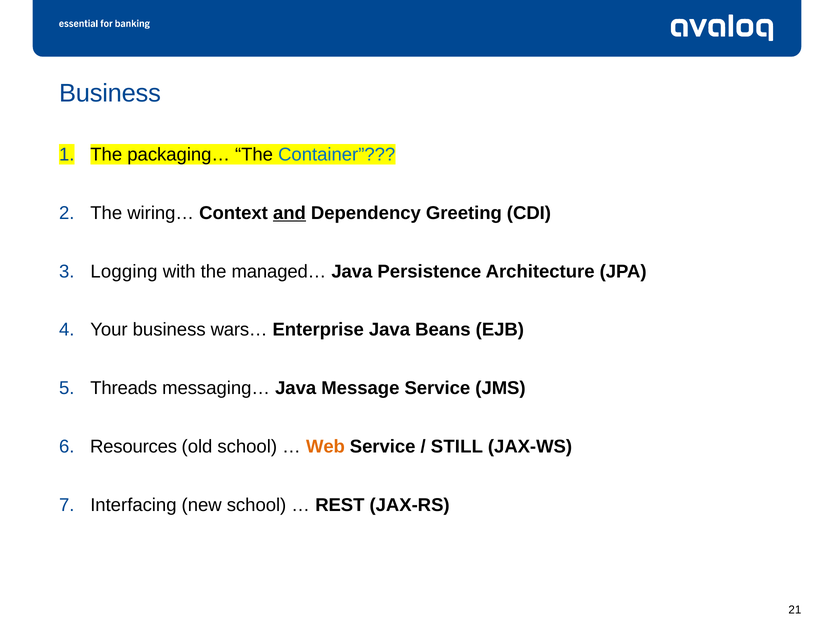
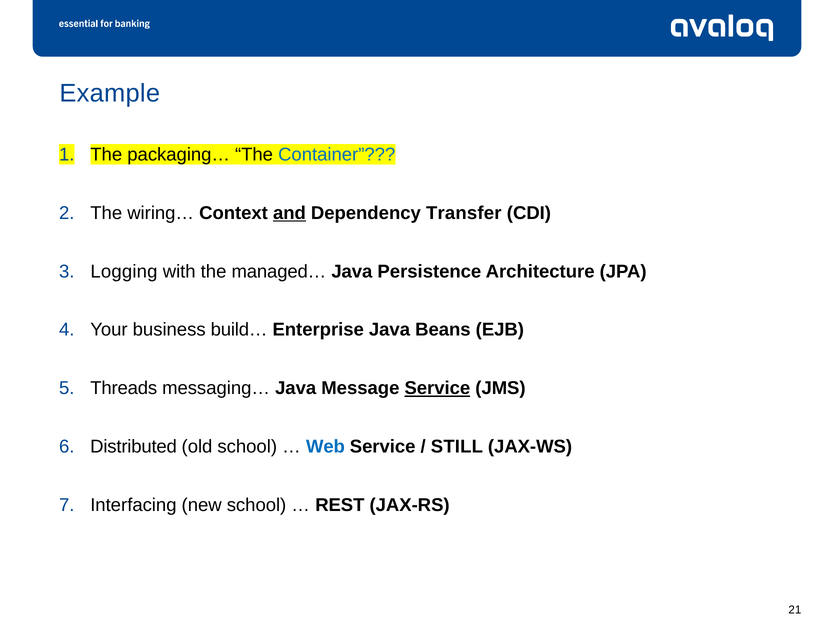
Business: Business -> Example (110, 93)
Greeting: Greeting -> Transfer (464, 213)
wars…: wars… -> build… (239, 330)
Service underline: none -> present (437, 388)
Resources: Resources -> Distributed (134, 446)
Web colour: orange -> blue (325, 446)
